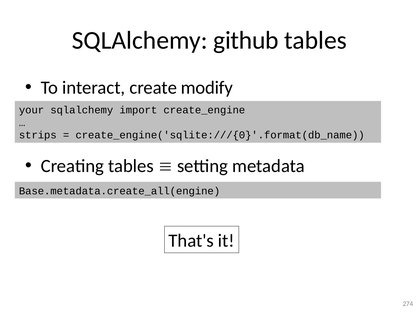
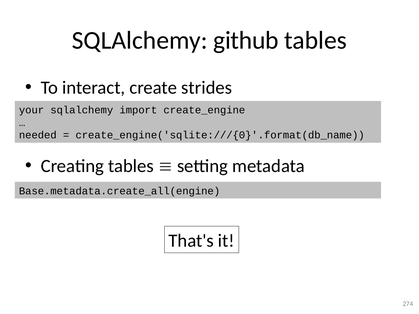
modify: modify -> strides (207, 88)
strips: strips -> needed (38, 135)
